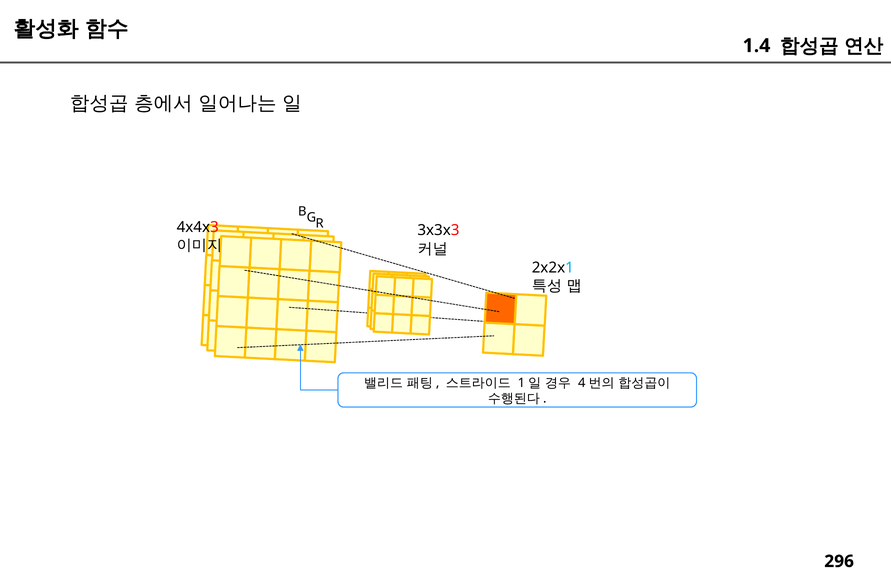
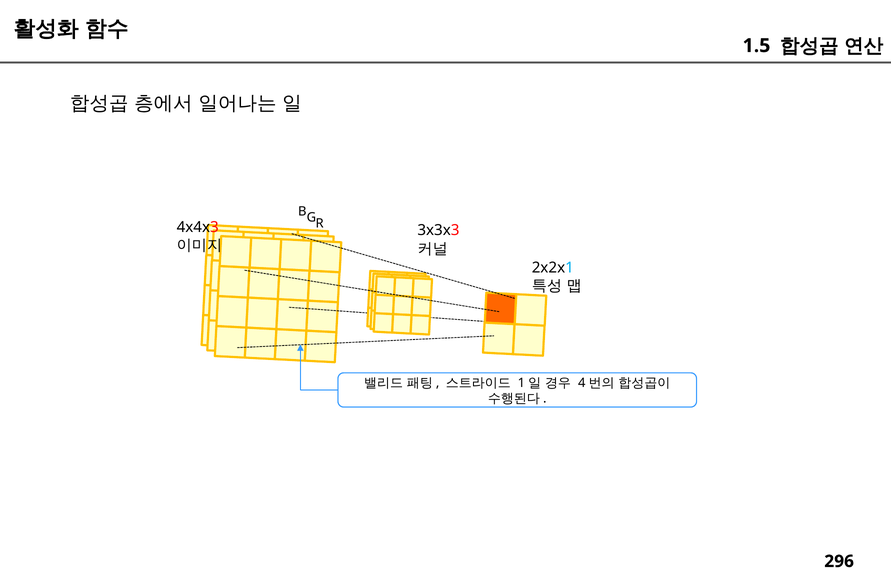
1.4: 1.4 -> 1.5 (756, 46)
